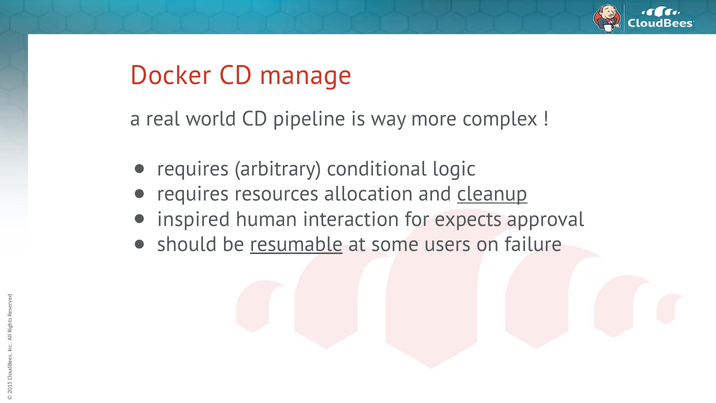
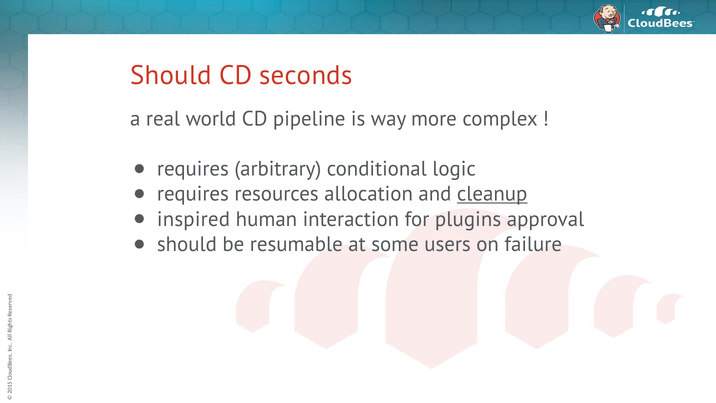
Docker: Docker -> Should (171, 75)
manage: manage -> seconds (306, 75)
expects: expects -> plugins (468, 219)
resumable underline: present -> none (296, 244)
